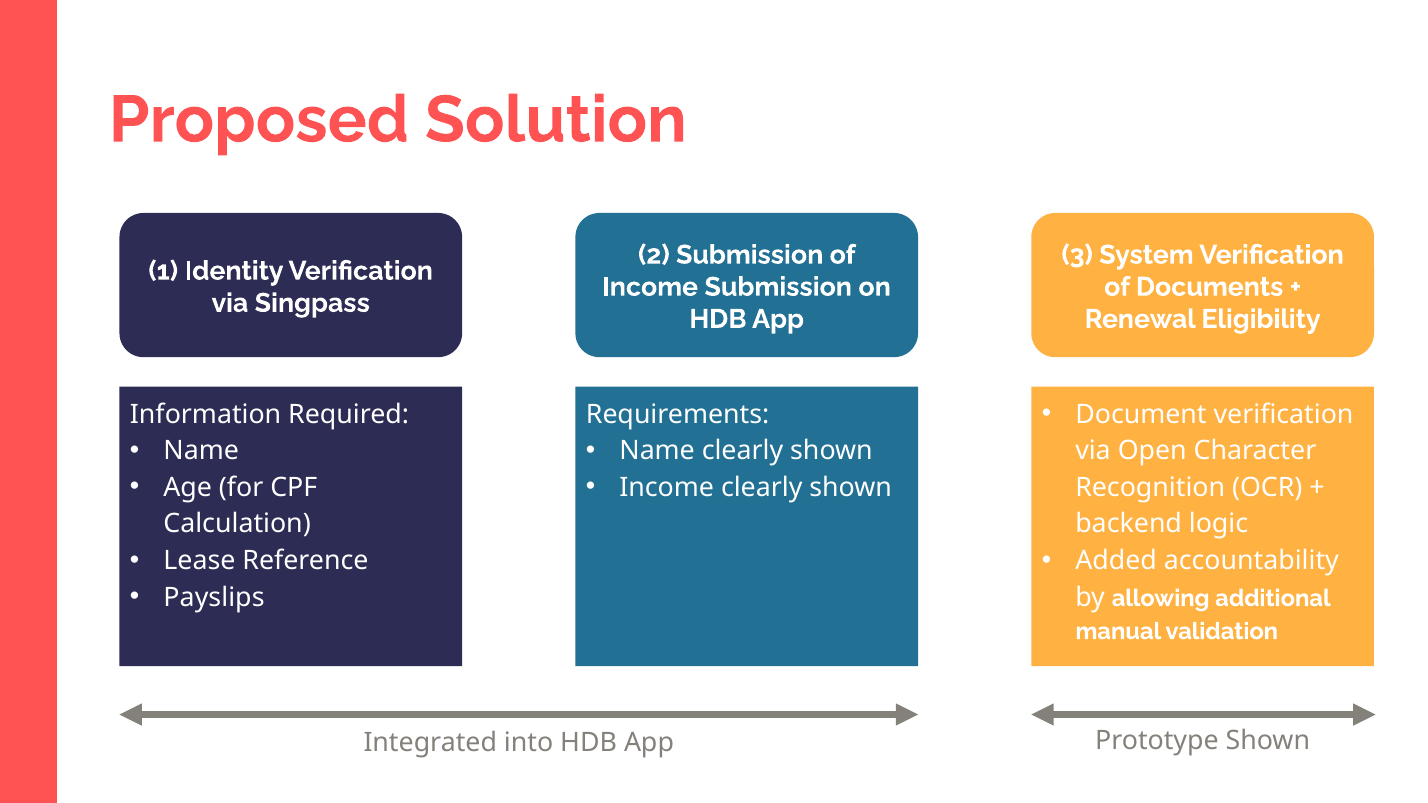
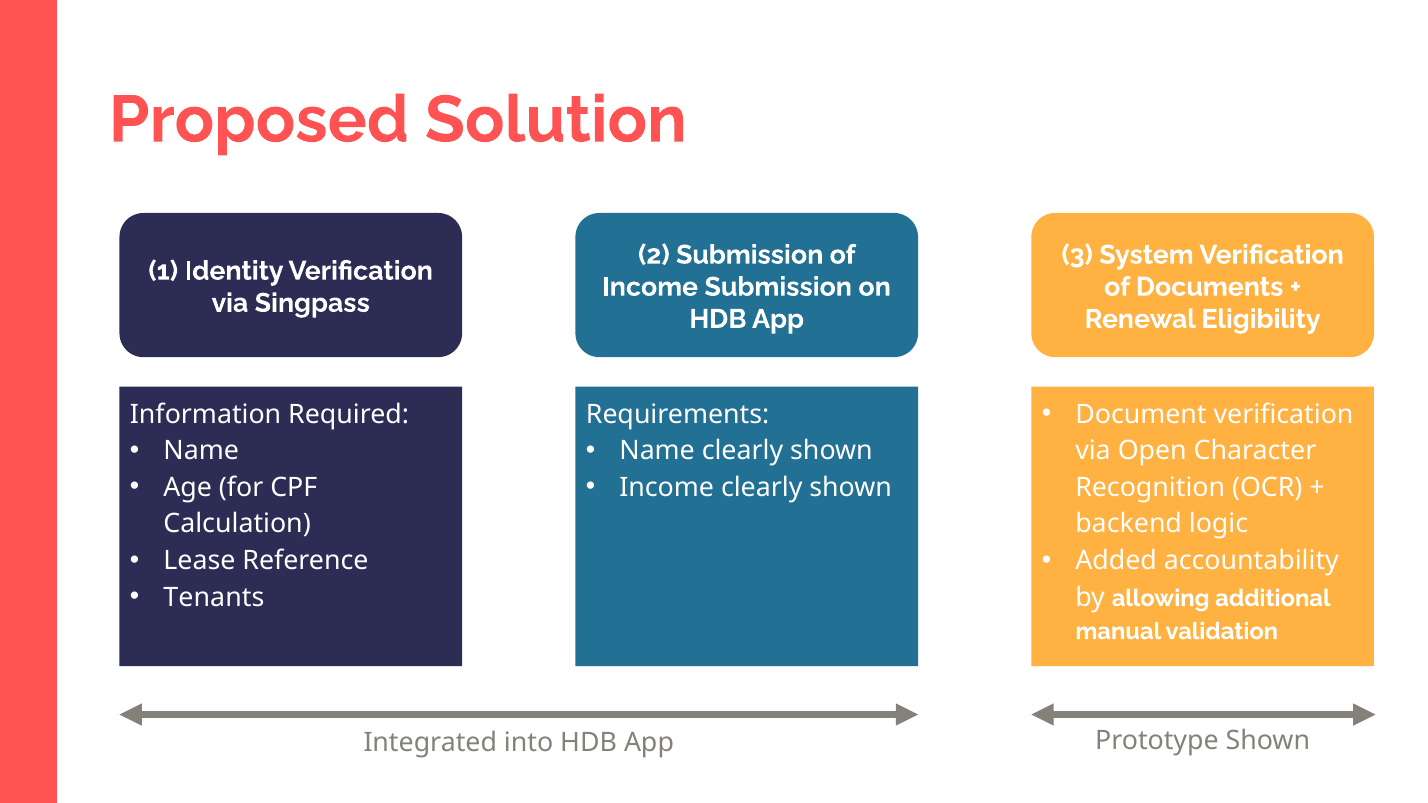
Payslips: Payslips -> Tenants (214, 597)
